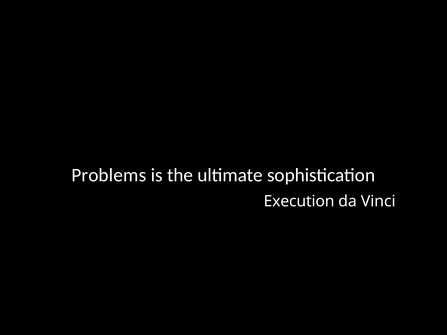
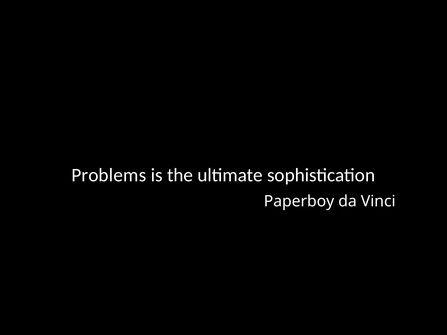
Execution: Execution -> Paperboy (299, 201)
